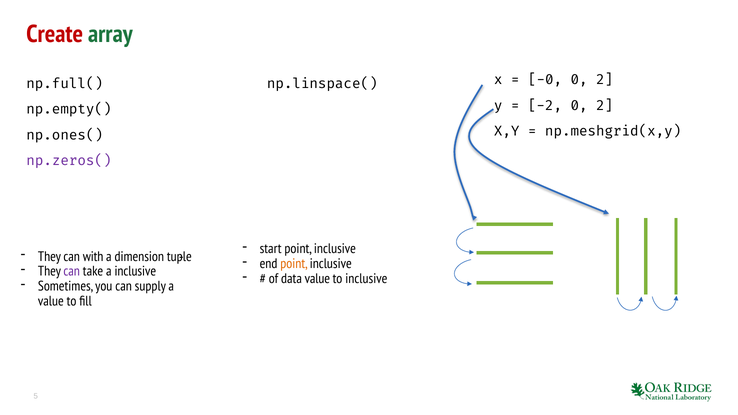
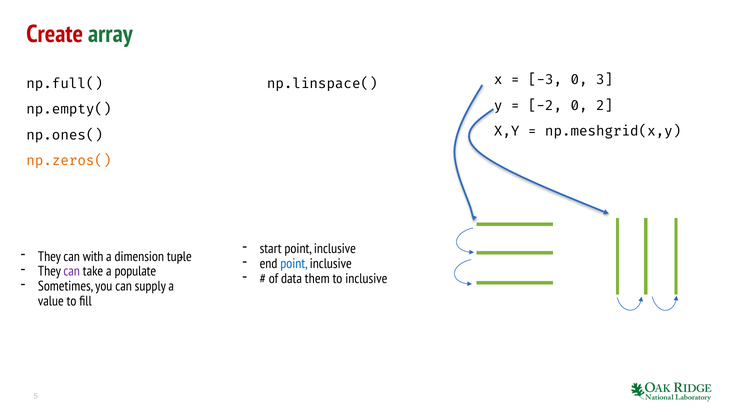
-0: -0 -> -3 (545, 80)
2: 2 -> 3 (605, 80)
np.zeros( colour: purple -> orange (69, 161)
point colour: orange -> blue (294, 264)
a inclusive: inclusive -> populate (135, 272)
data value: value -> them (317, 279)
